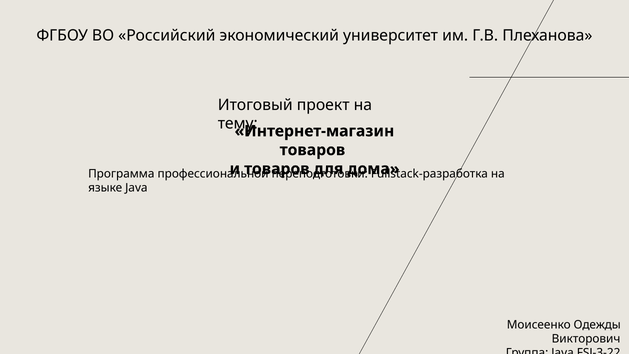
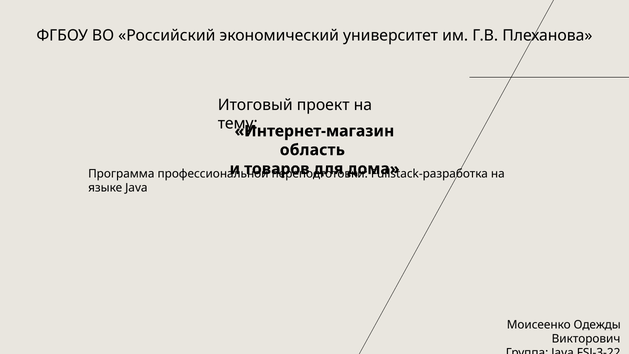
товаров: товаров -> область (312, 150)
